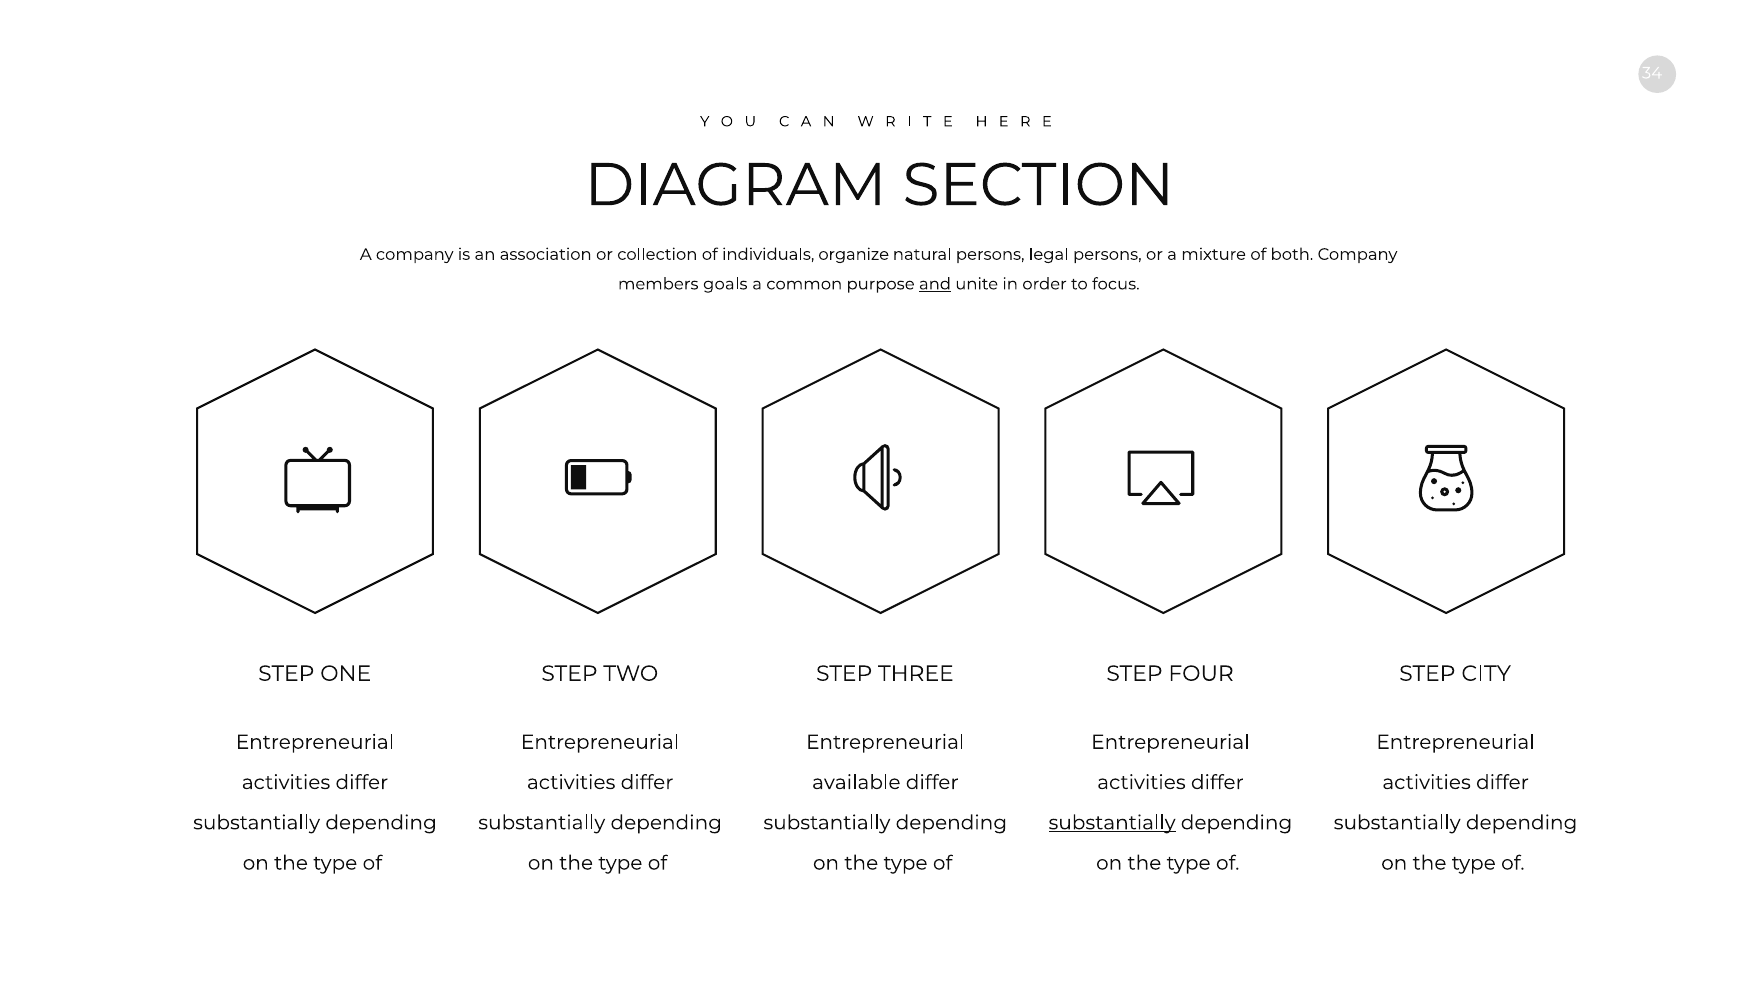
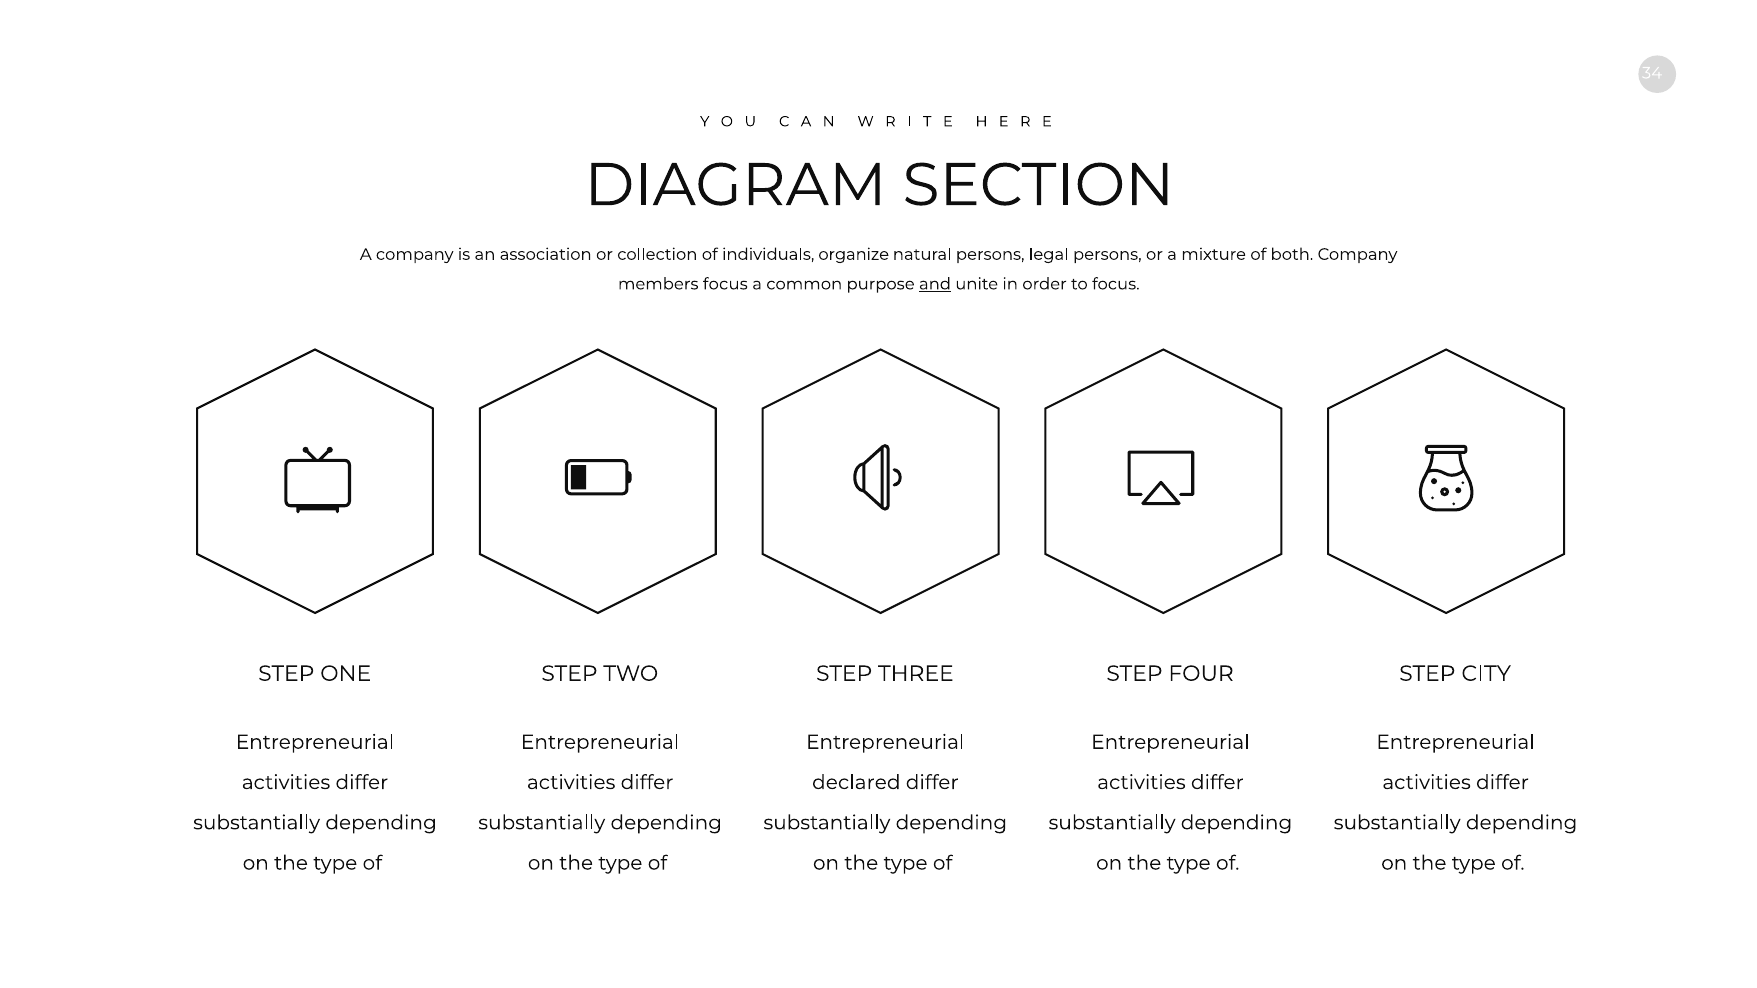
members goals: goals -> focus (725, 284)
available: available -> declared (856, 783)
substantially underline: present -> none (1112, 823)
